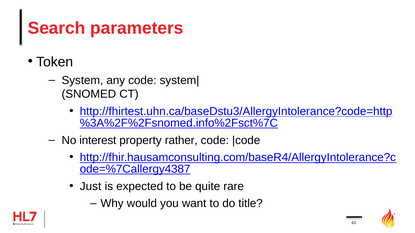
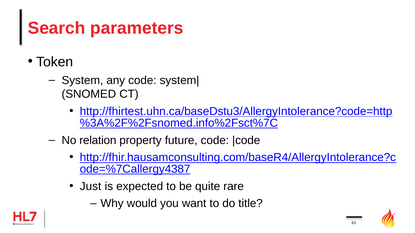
interest: interest -> relation (98, 140)
rather: rather -> future (181, 140)
